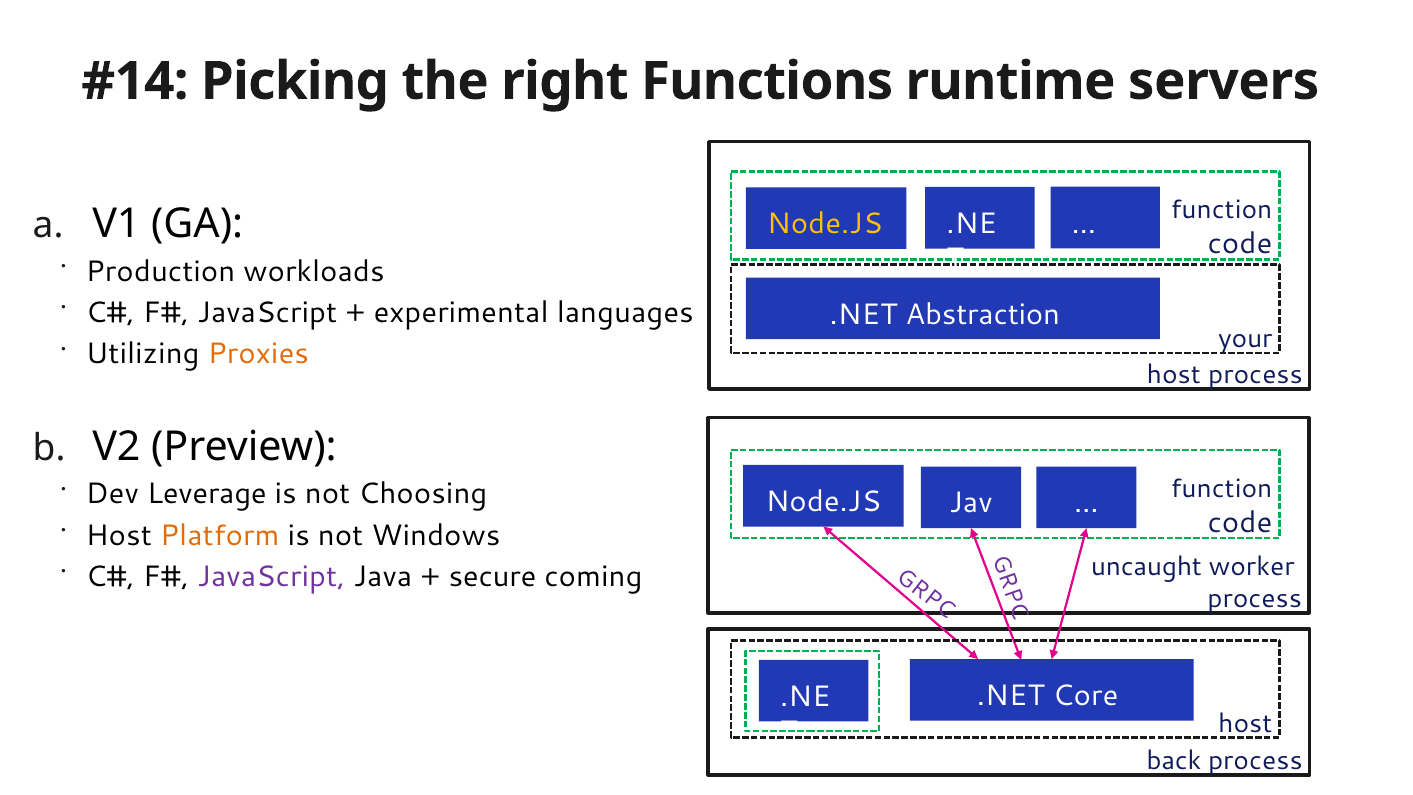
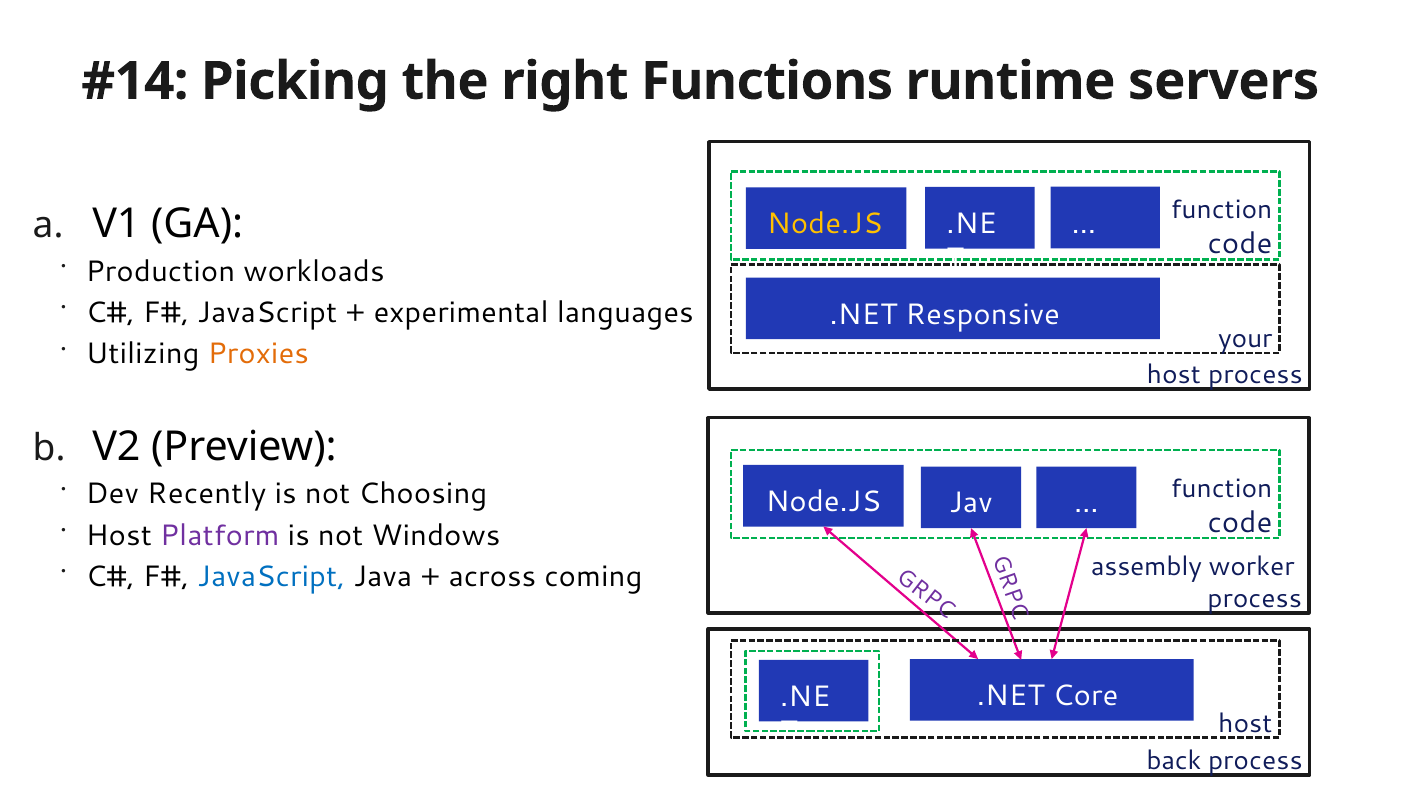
Abstraction: Abstraction -> Responsive (983, 314)
Leverage: Leverage -> Recently (207, 494)
Platform colour: orange -> purple (220, 535)
uncaught: uncaught -> assembly (1146, 567)
JavaScript colour: purple -> blue (271, 577)
secure: secure -> across (492, 577)
